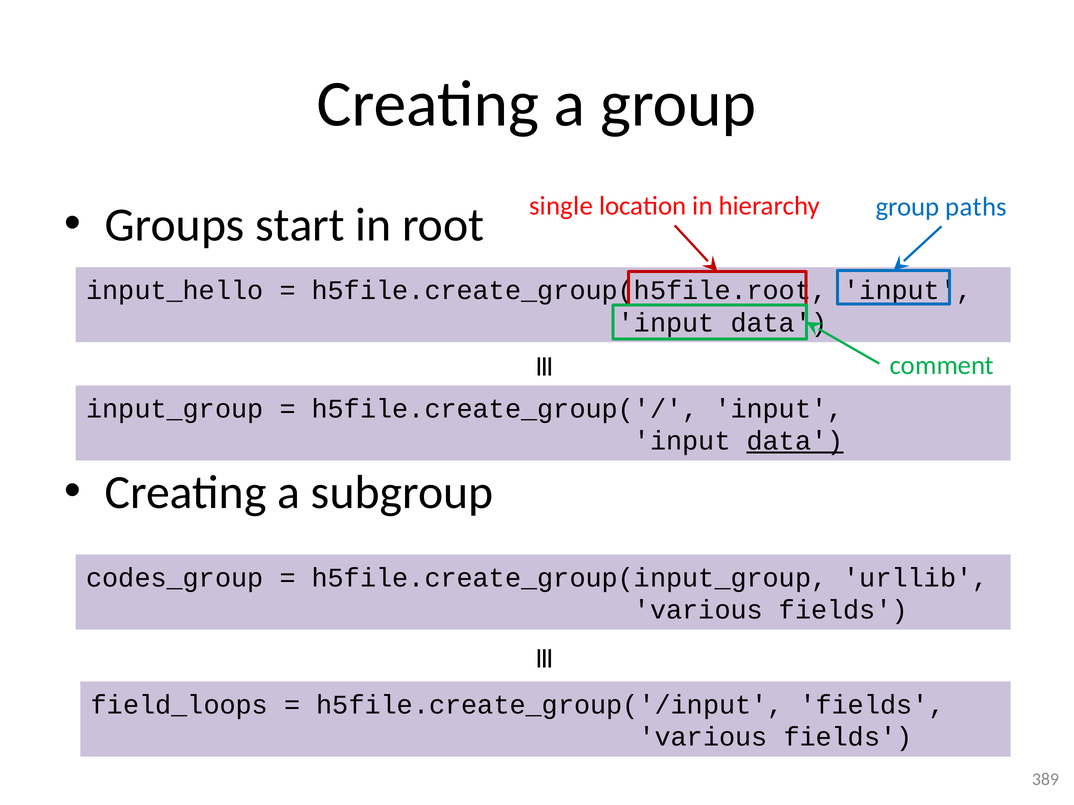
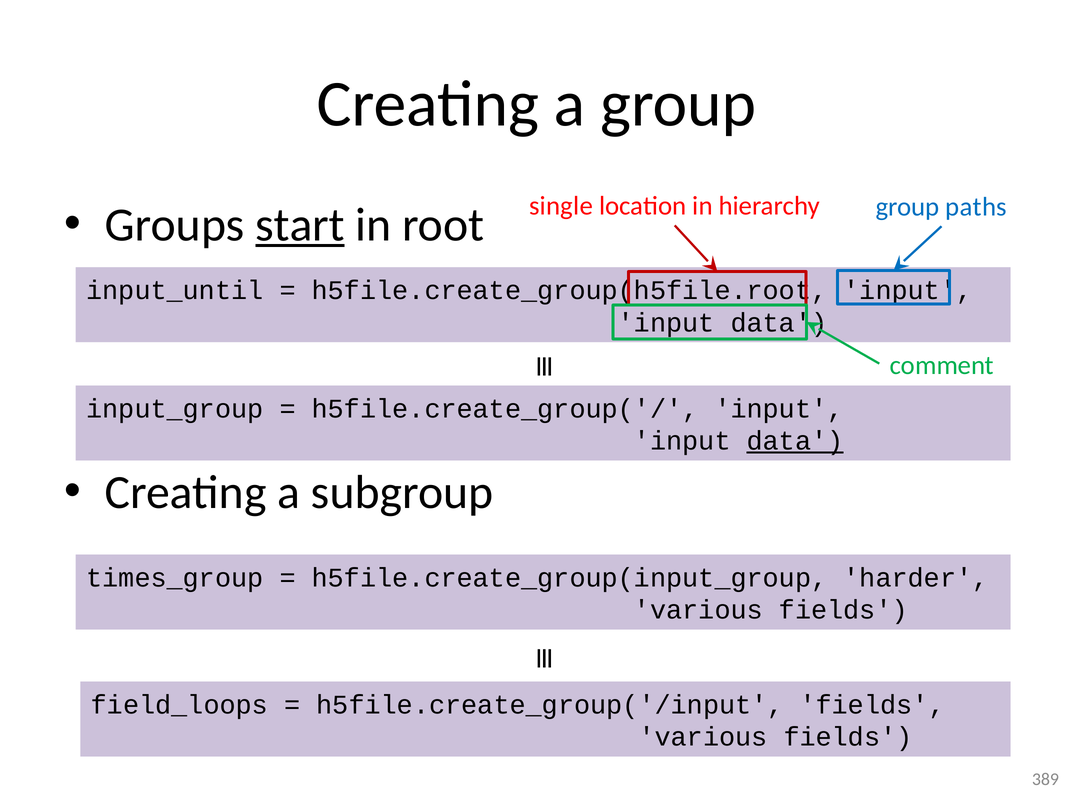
start underline: none -> present (300, 225)
input_hello: input_hello -> input_until (175, 291)
codes_group: codes_group -> times_group (175, 578)
urllib: urllib -> harder (916, 578)
